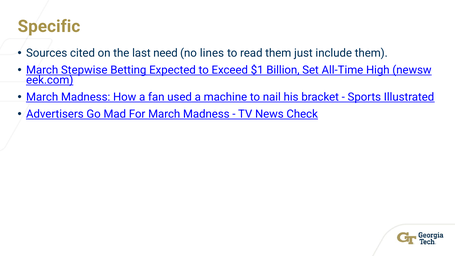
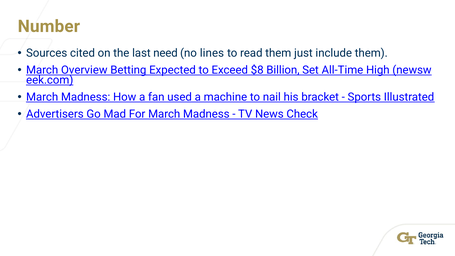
Specific: Specific -> Number (49, 26)
Stepwise: Stepwise -> Overview (84, 70)
$1: $1 -> $8 (257, 70)
